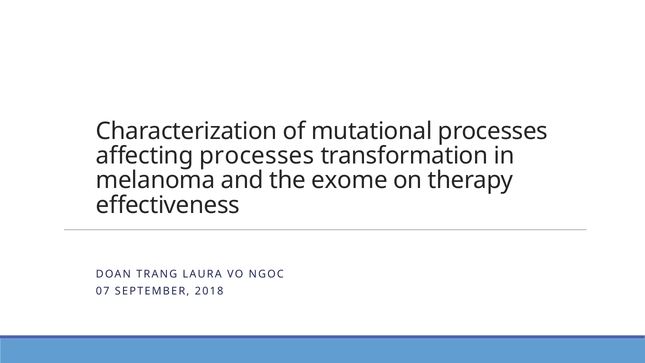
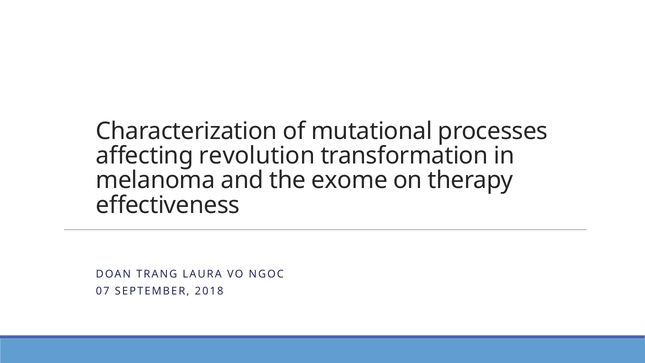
affecting processes: processes -> revolution (257, 156)
